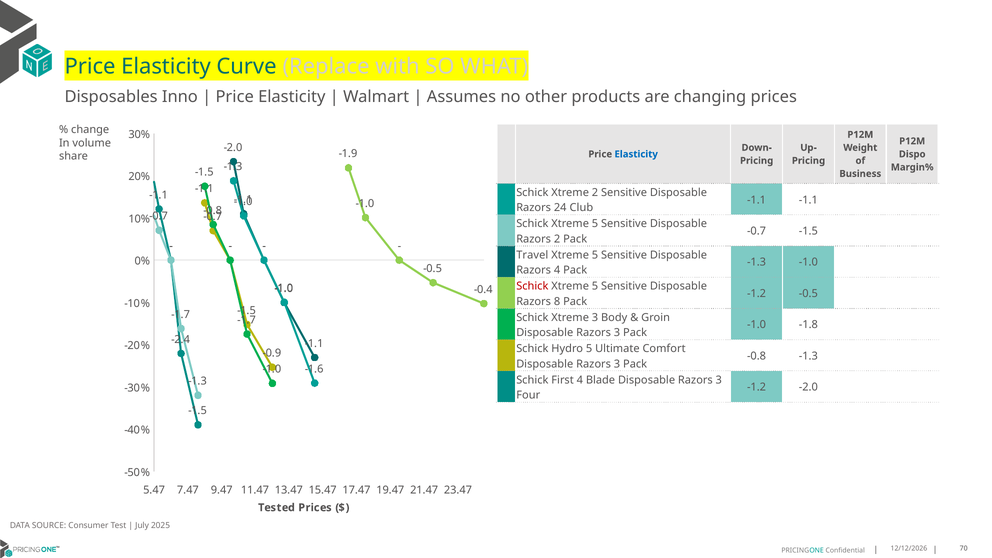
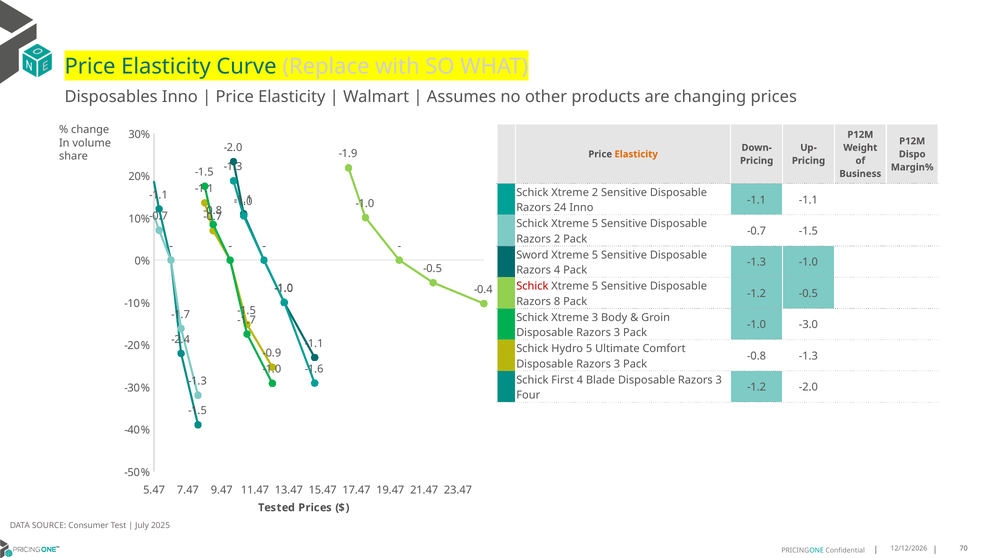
Elasticity colour: blue -> orange (636, 154)
24 Club: Club -> Inno (581, 208)
Travel: Travel -> Sword (532, 255)
-1.8: -1.8 -> -3.0 (808, 325)
